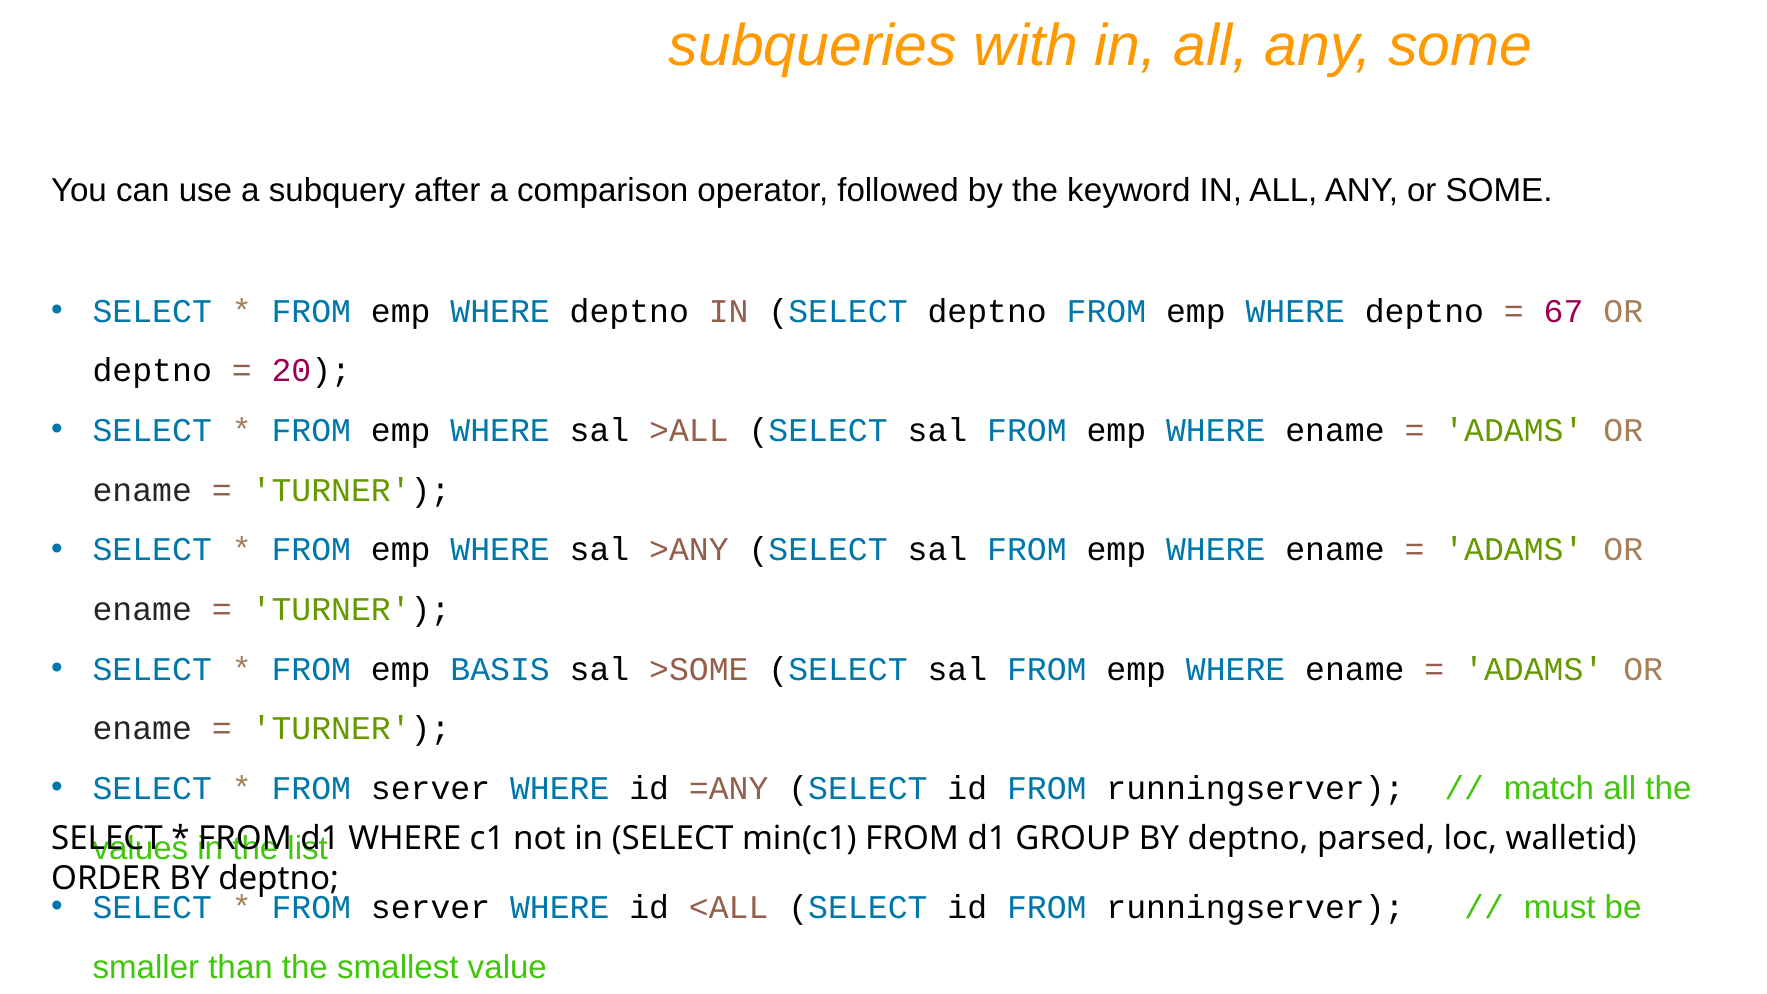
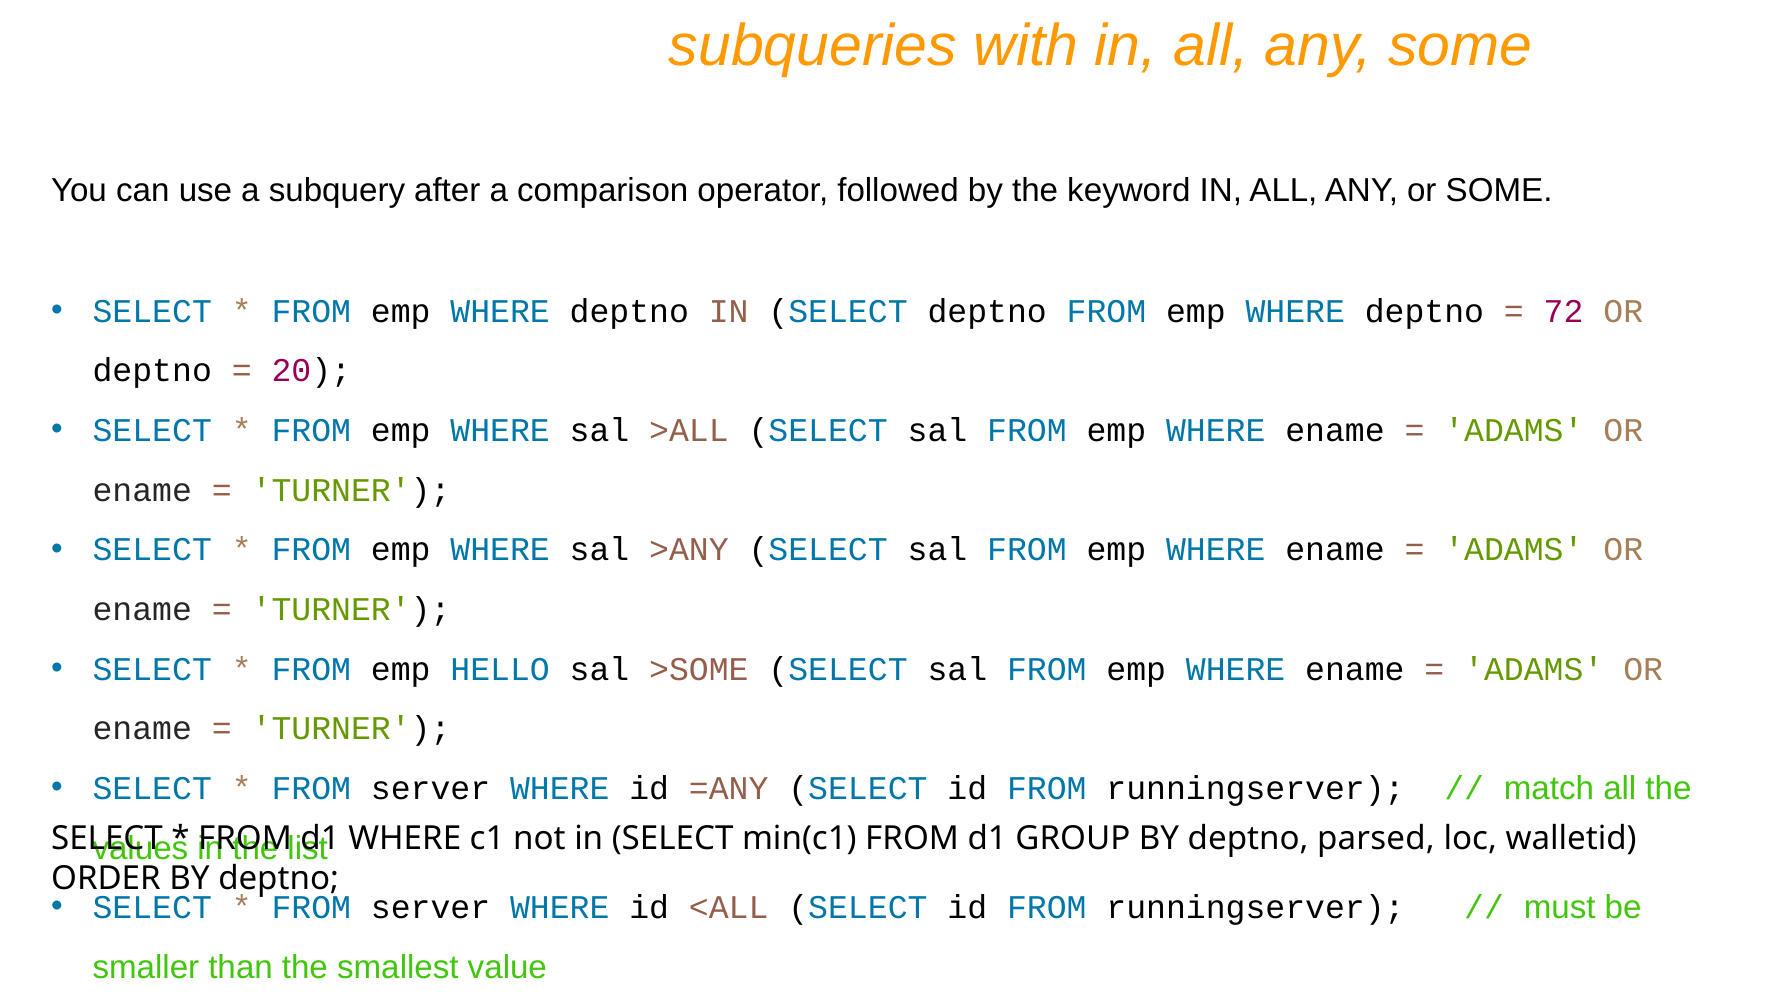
67: 67 -> 72 (1564, 311)
BASIS: BASIS -> HELLO (500, 669)
